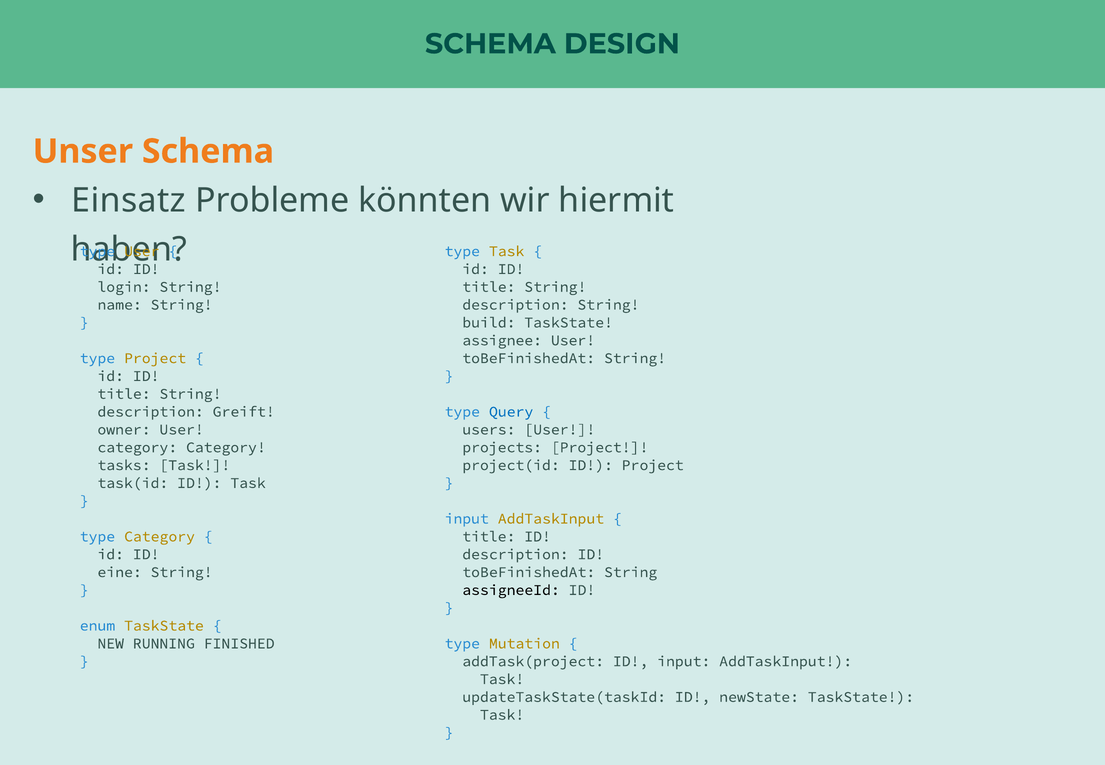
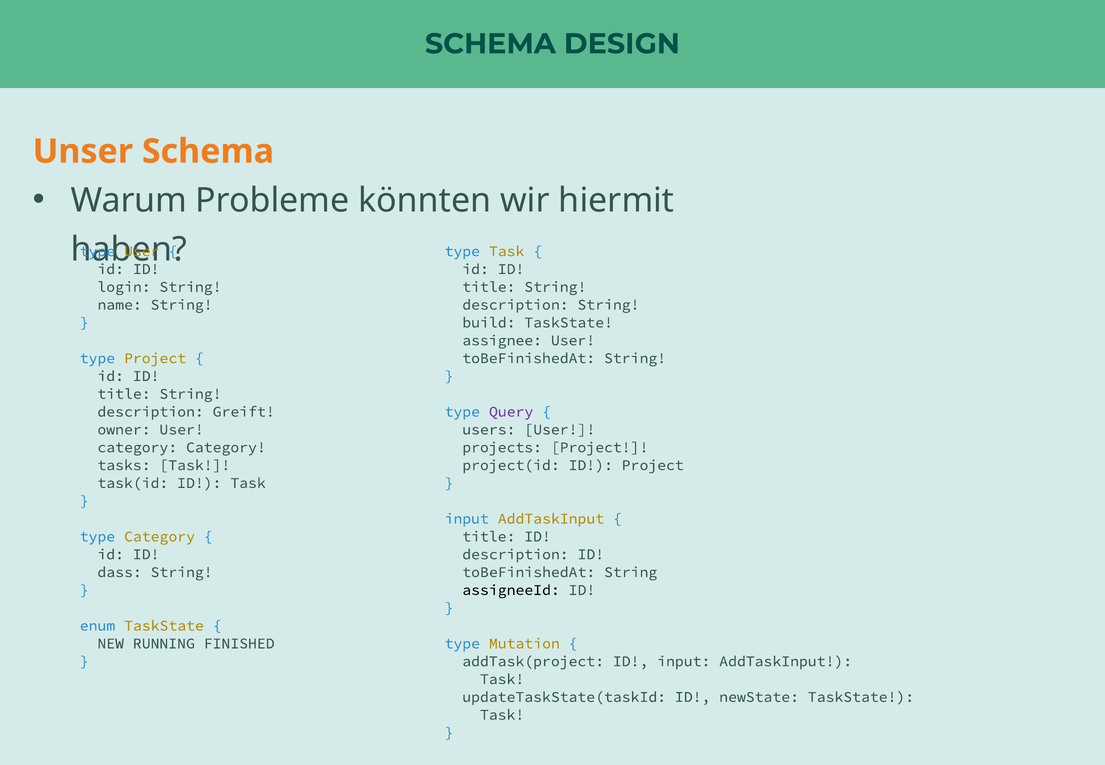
Einsatz: Einsatz -> Warum (129, 200)
Query colour: blue -> purple (511, 412)
eine: eine -> dass (120, 572)
